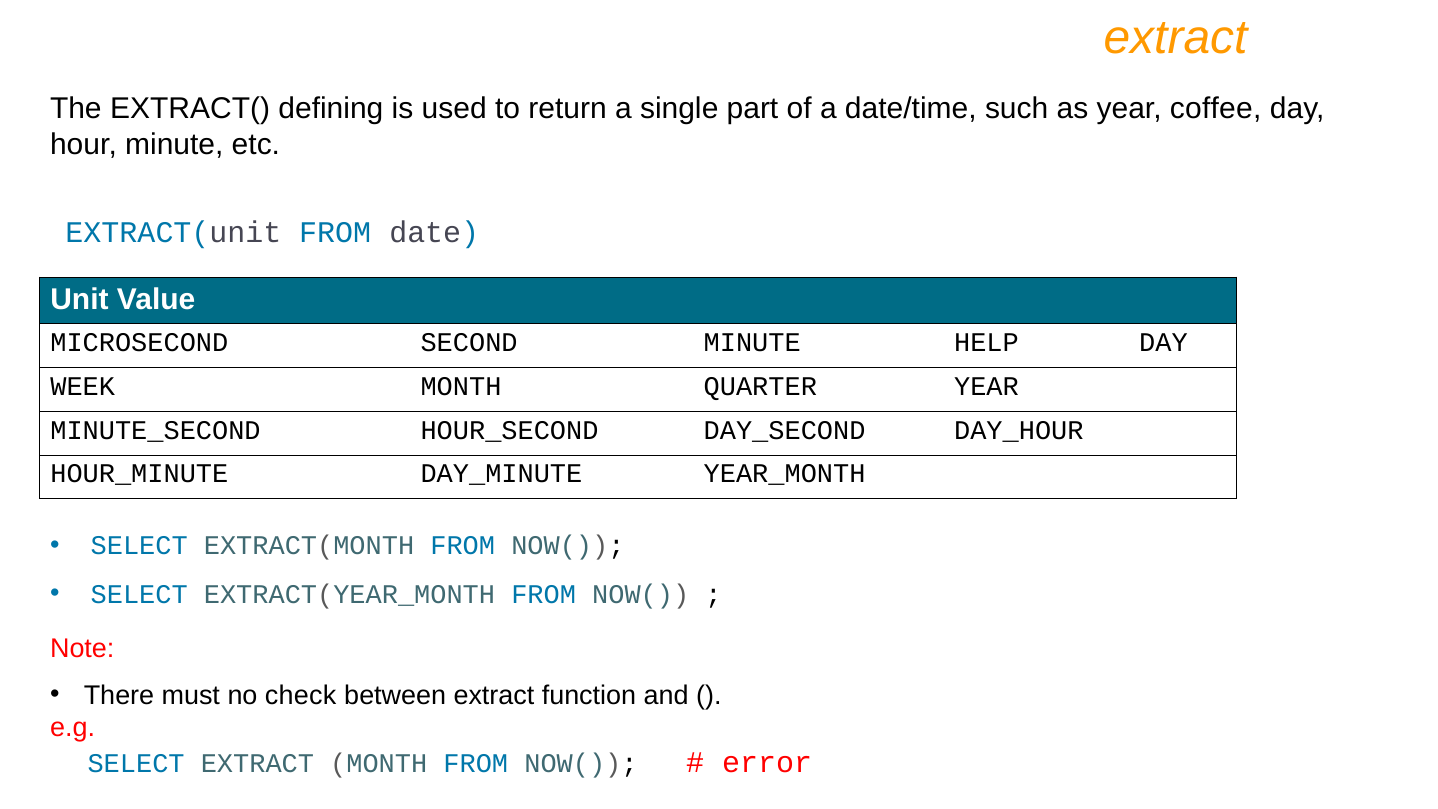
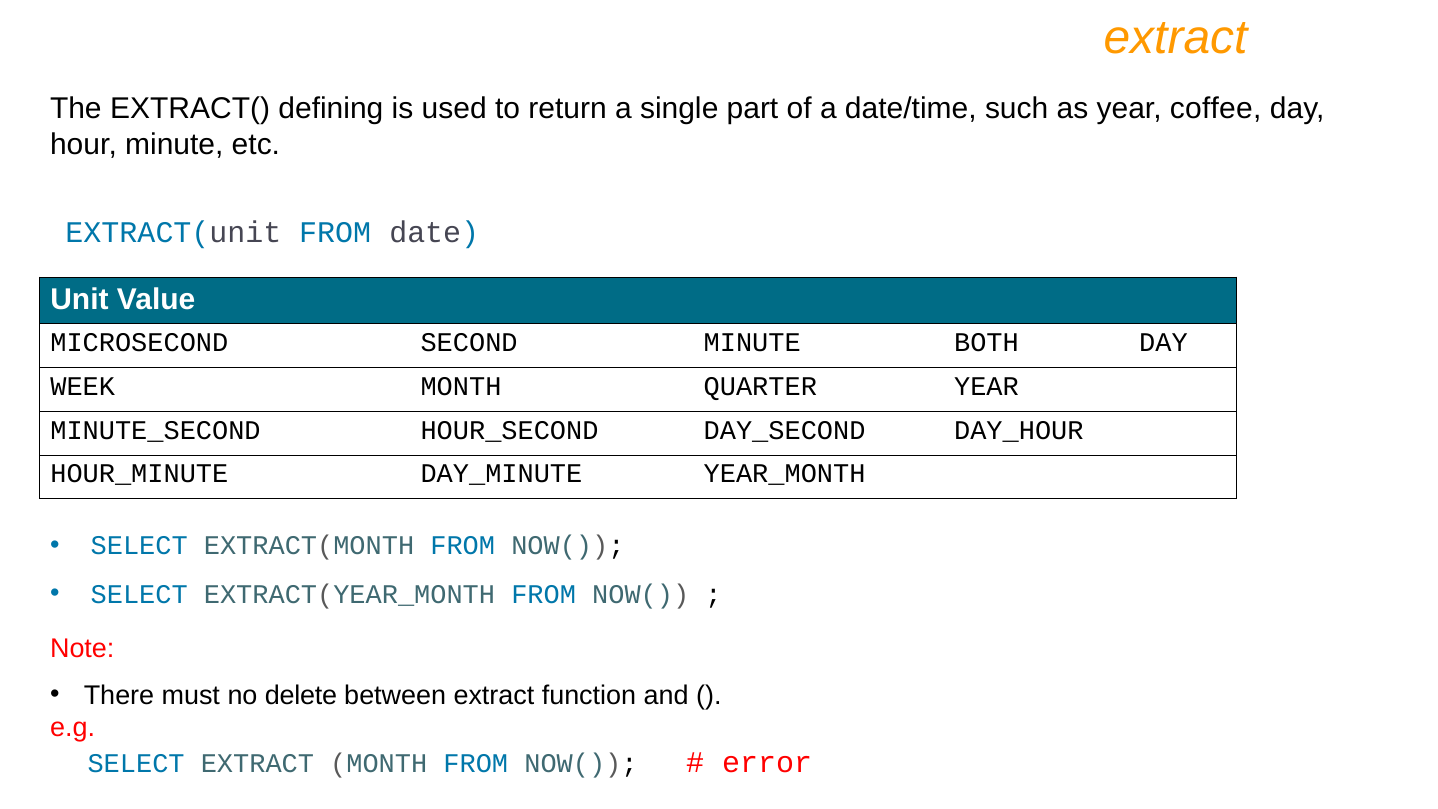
HELP: HELP -> BOTH (986, 343)
check: check -> delete (301, 695)
